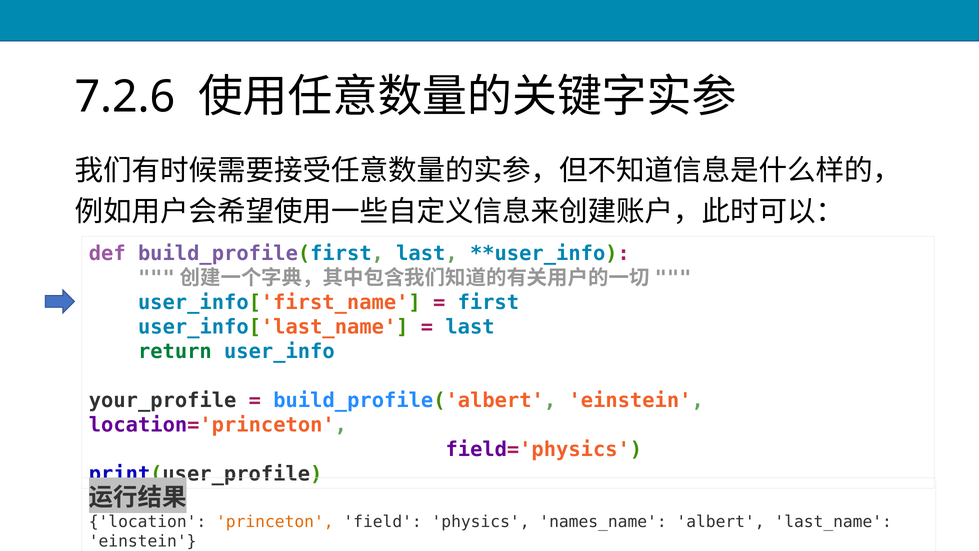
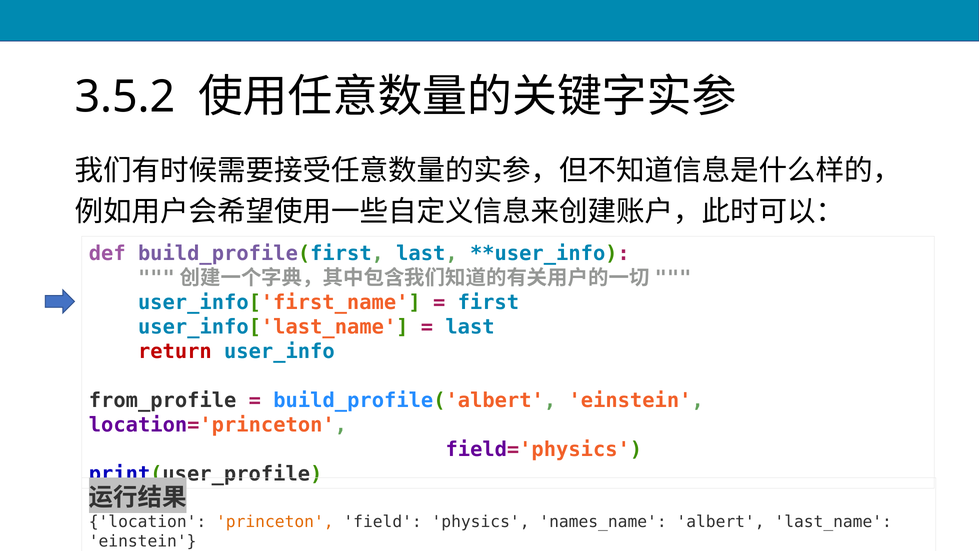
7.2.6: 7.2.6 -> 3.5.2 (125, 97)
return colour: green -> red (175, 351)
your_profile: your_profile -> from_profile (163, 400)
